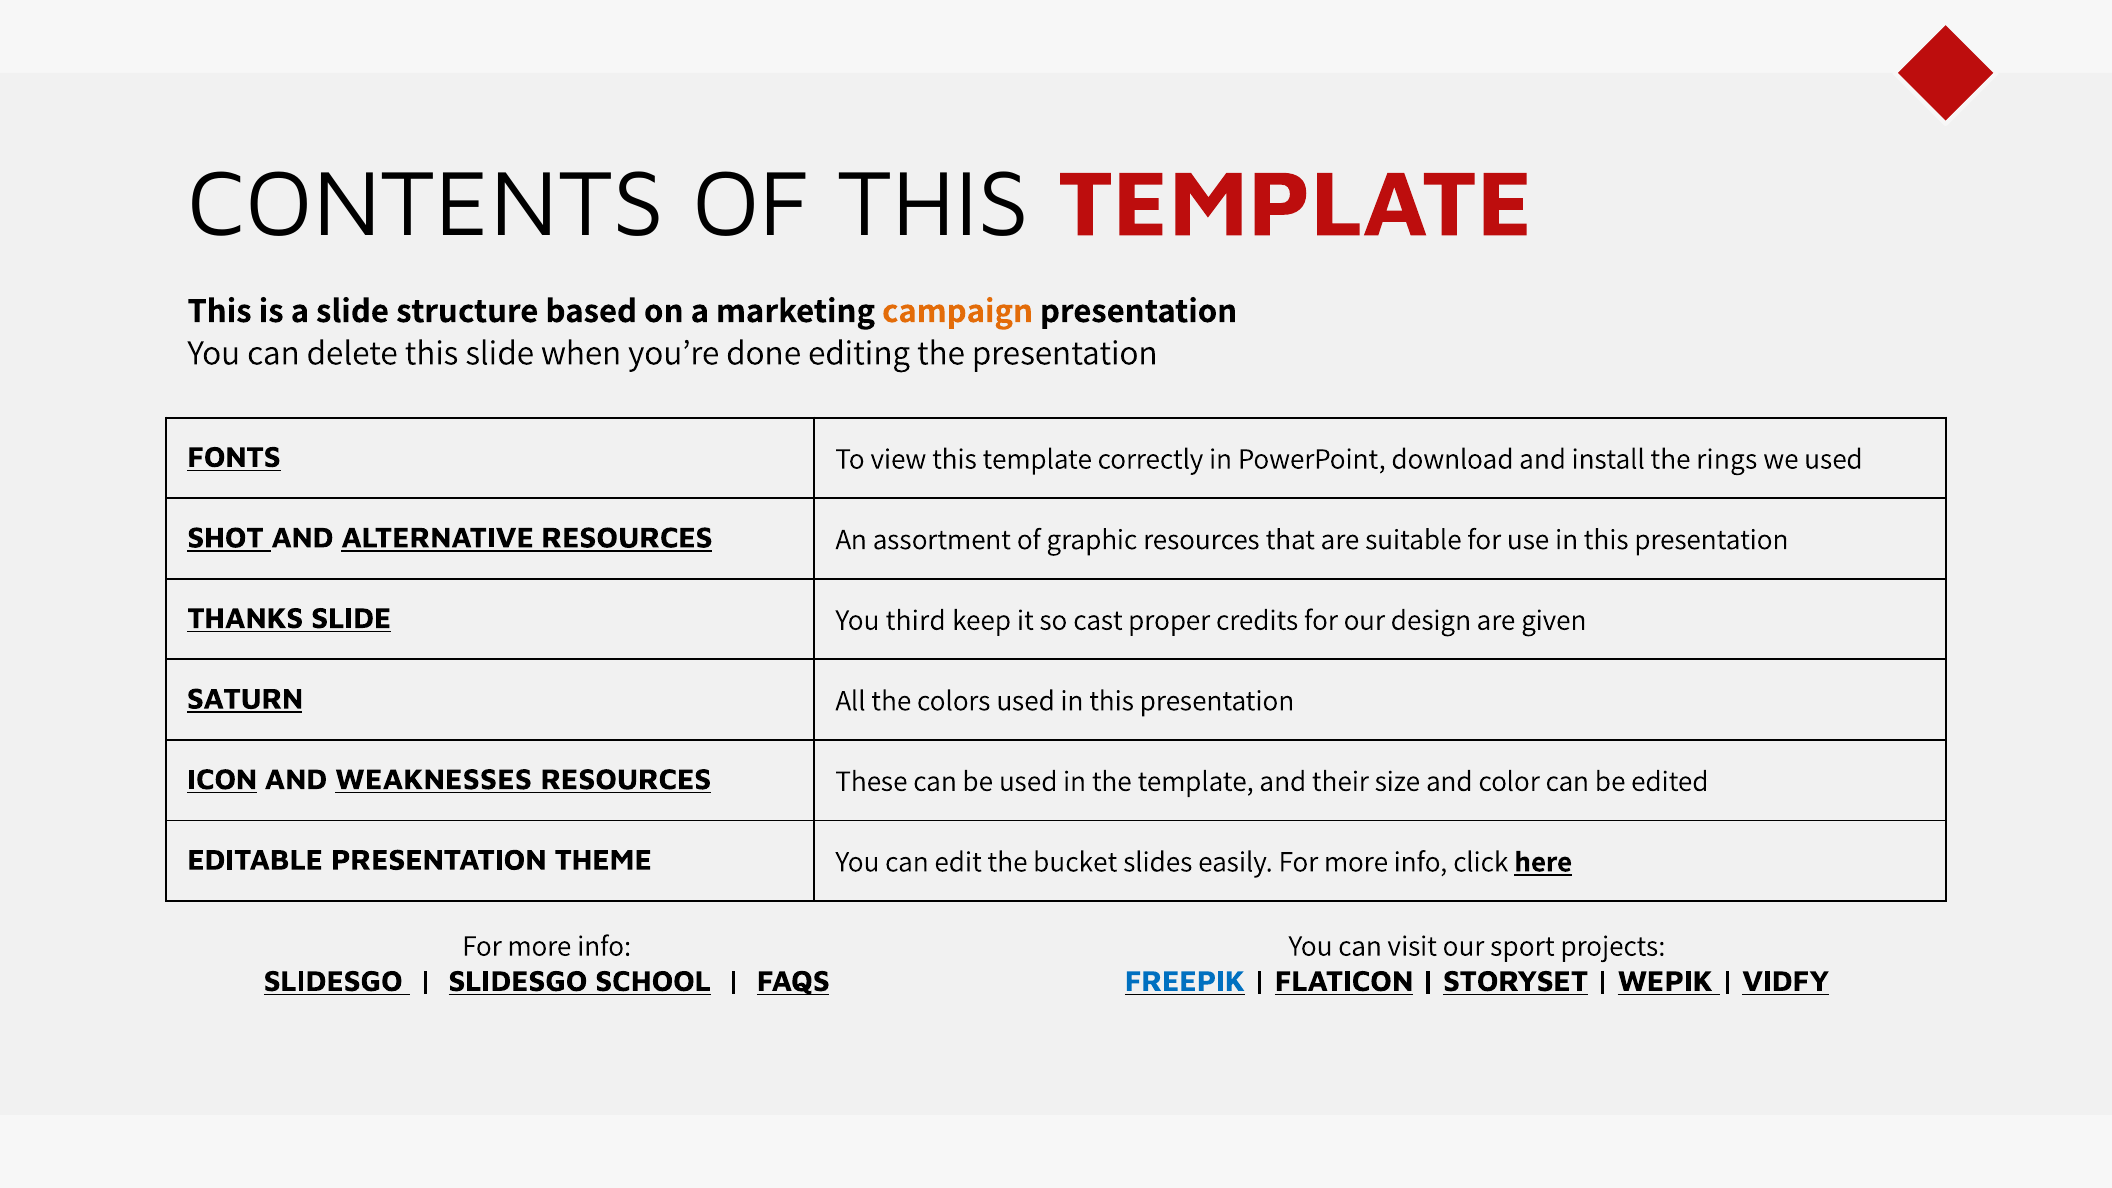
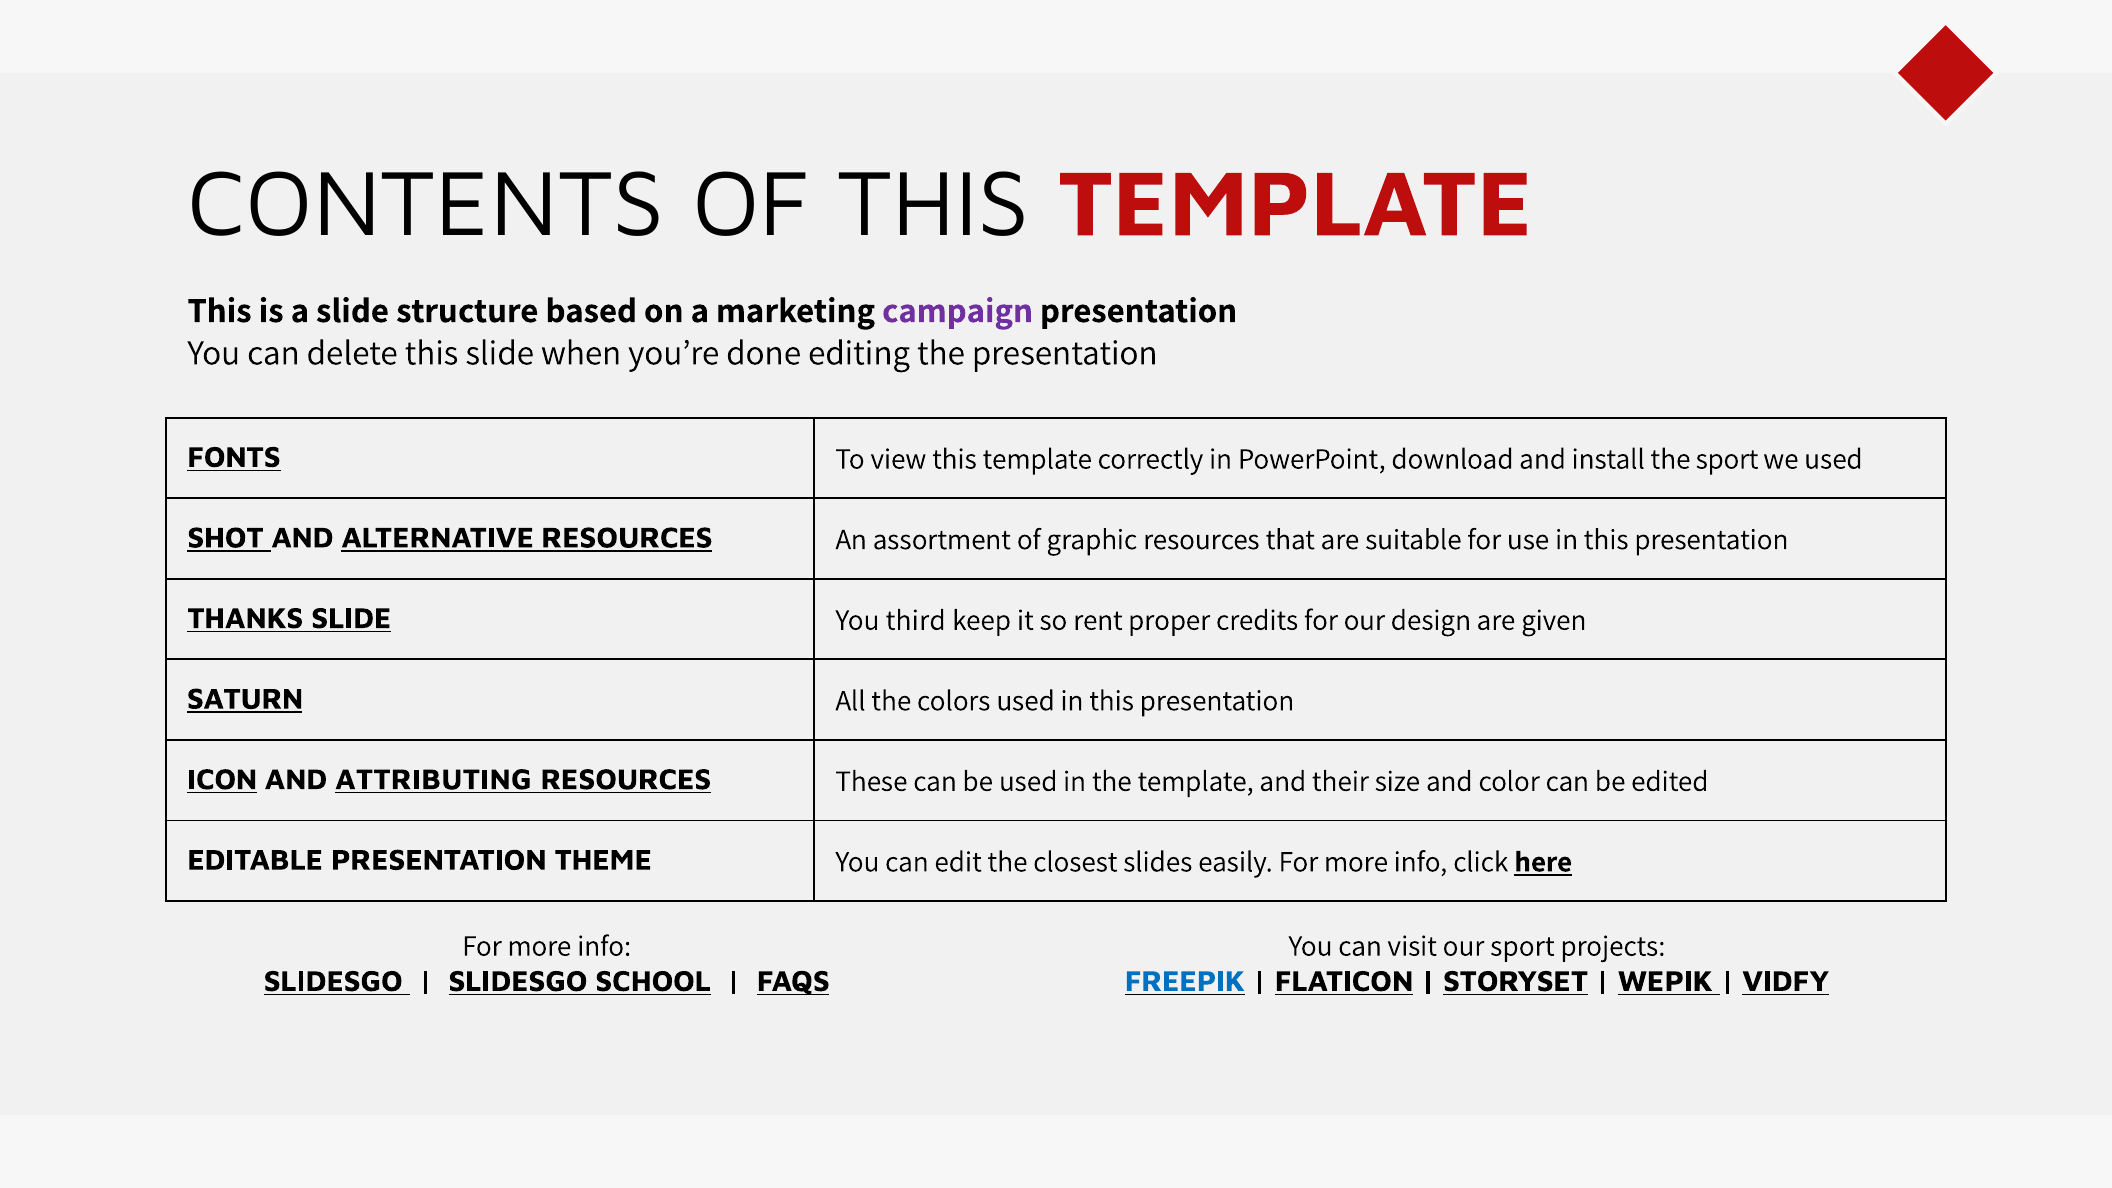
campaign colour: orange -> purple (958, 311)
the rings: rings -> sport (1727, 459)
cast: cast -> rent (1098, 620)
WEAKNESSES: WEAKNESSES -> ATTRIBUTING (434, 779)
bucket: bucket -> closest (1075, 862)
